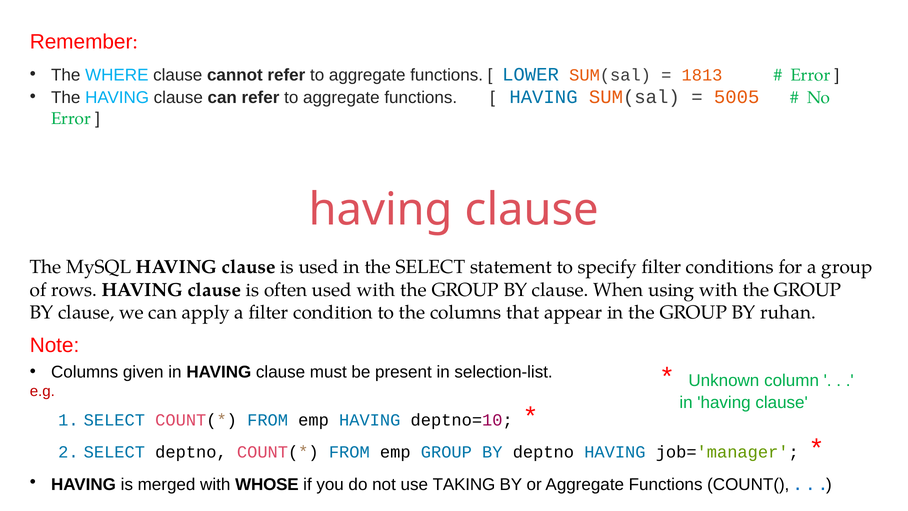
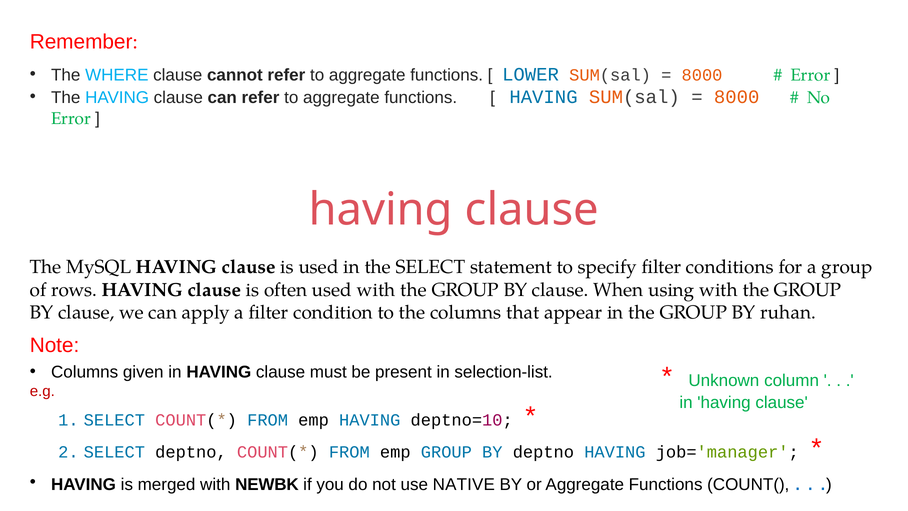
1813: 1813 -> 8000 (702, 75)
5005: 5005 -> 8000 (737, 97)
WHOSE: WHOSE -> NEWBK (267, 484)
TAKING: TAKING -> NATIVE (464, 484)
